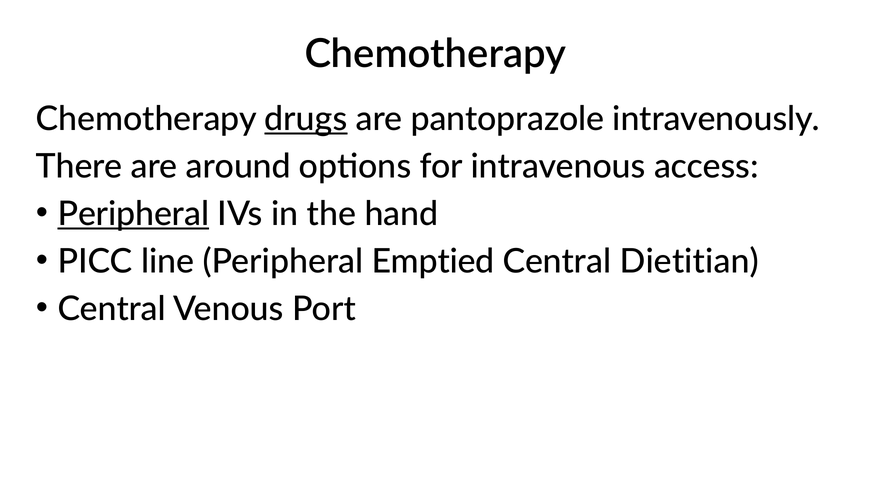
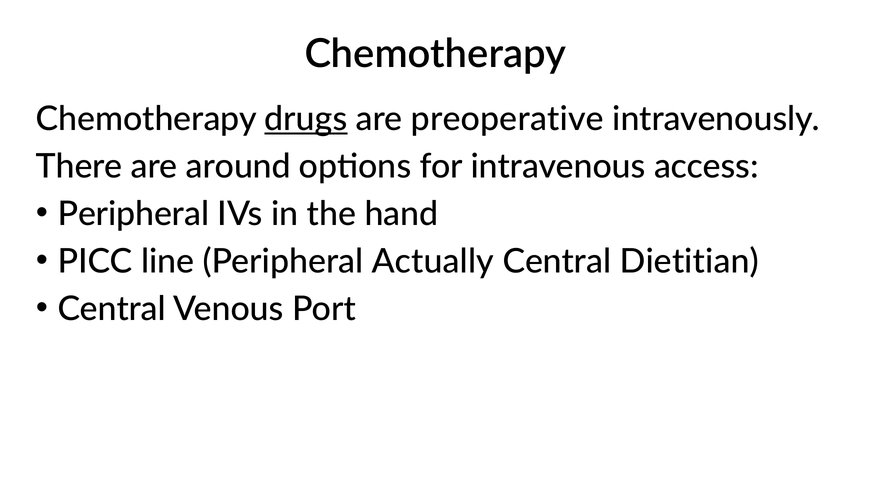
pantoprazole: pantoprazole -> preoperative (507, 119)
Peripheral underline: present -> none (133, 214)
Emptied: Emptied -> Actually (433, 262)
